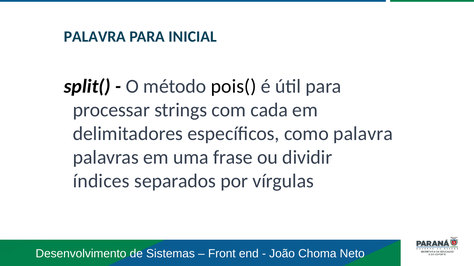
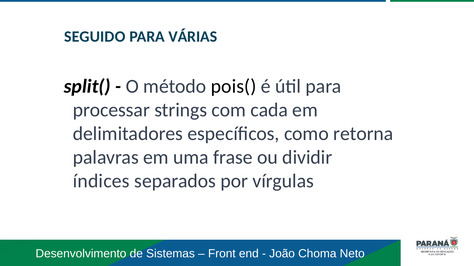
PALAVRA: PALAVRA -> SEGUIDO (95, 37)
INICIAL: INICIAL -> VÁRIAS (193, 37)
como palavra: palavra -> retorna (363, 134)
